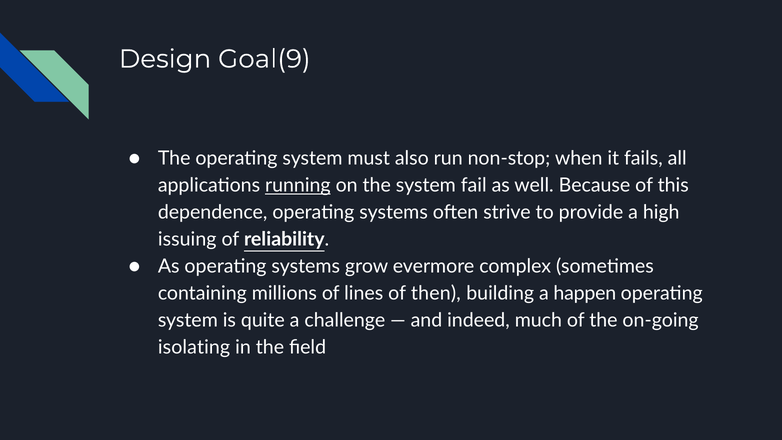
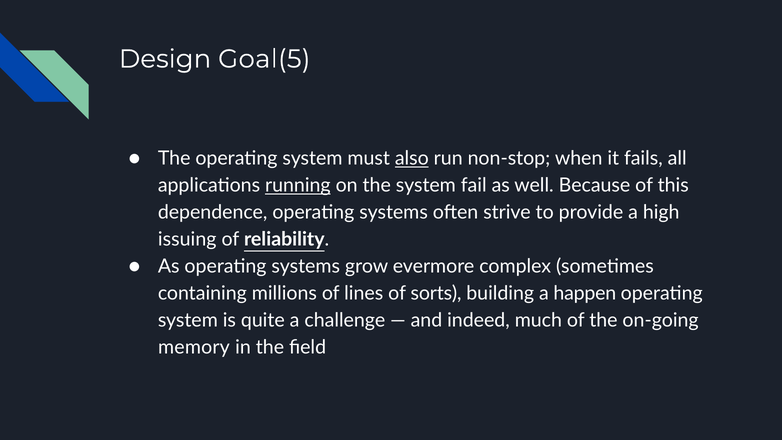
Goal(9: Goal(9 -> Goal(5 (264, 59)
also underline: none -> present (412, 158)
then: then -> sorts (436, 293)
isolating: isolating -> memory (194, 347)
